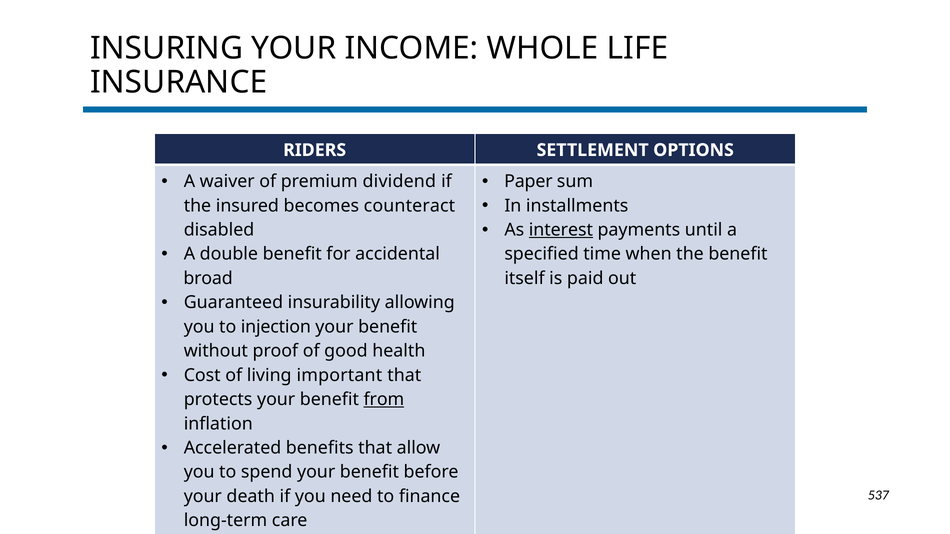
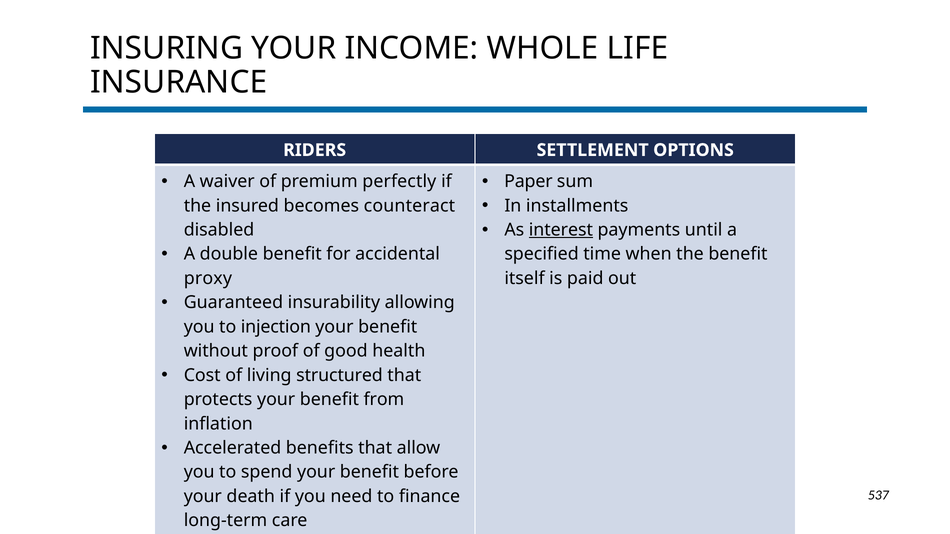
dividend: dividend -> perfectly (399, 182)
broad: broad -> proxy (208, 279)
important: important -> structured (340, 375)
from underline: present -> none (384, 400)
